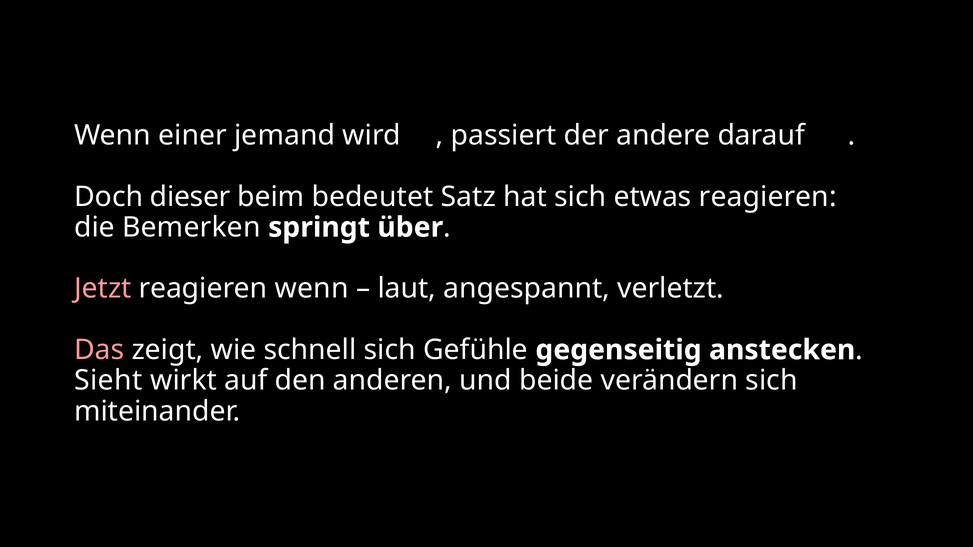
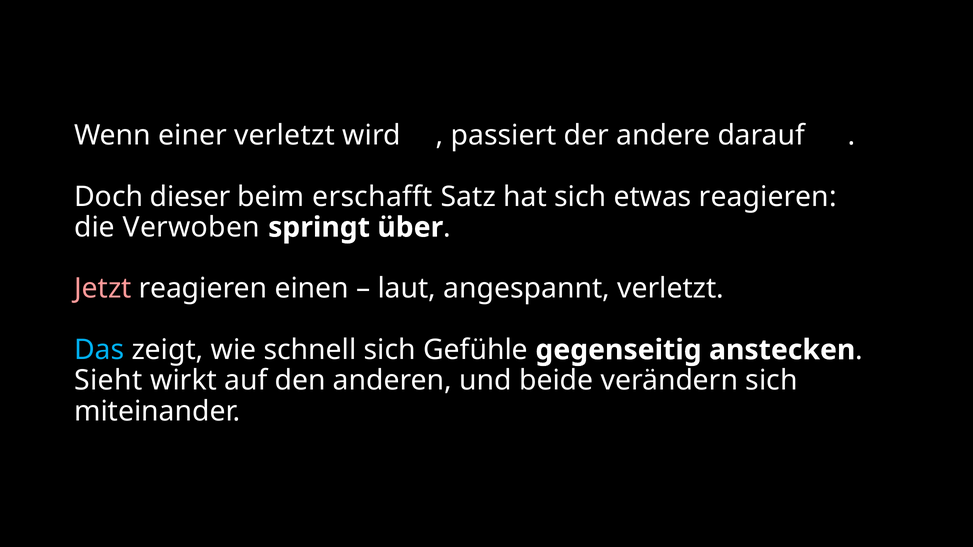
einer jemand: jemand -> verletzt (285, 136)
bedeutet: bedeutet -> erschafft (372, 197)
Bemerken: Bemerken -> Verwoben (191, 227)
reagieren wenn: wenn -> einen (312, 289)
Das colour: pink -> light blue (99, 350)
